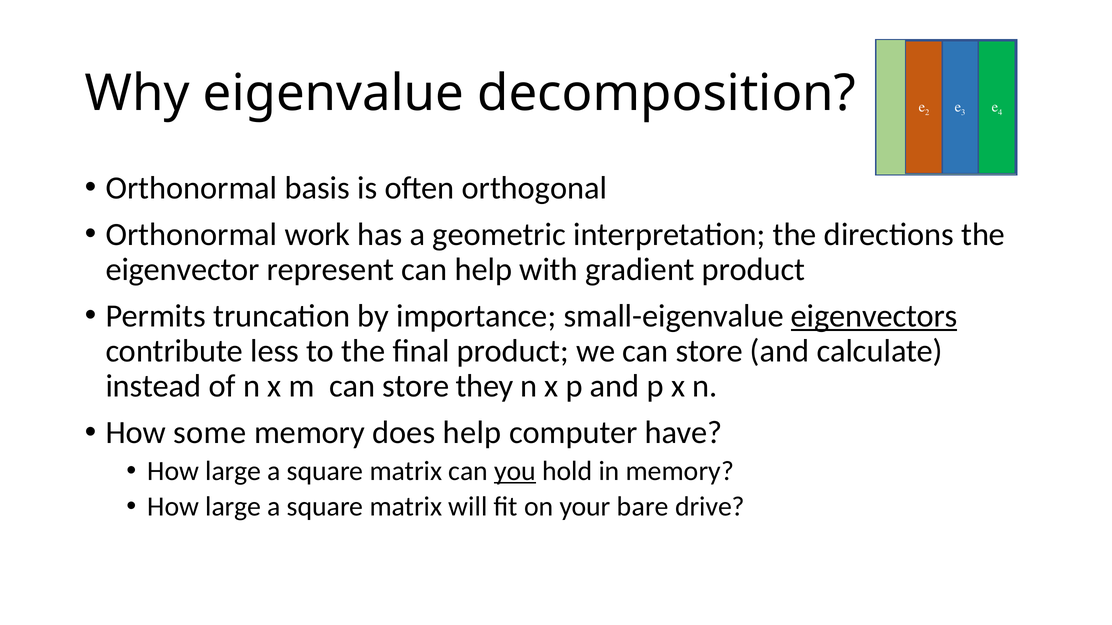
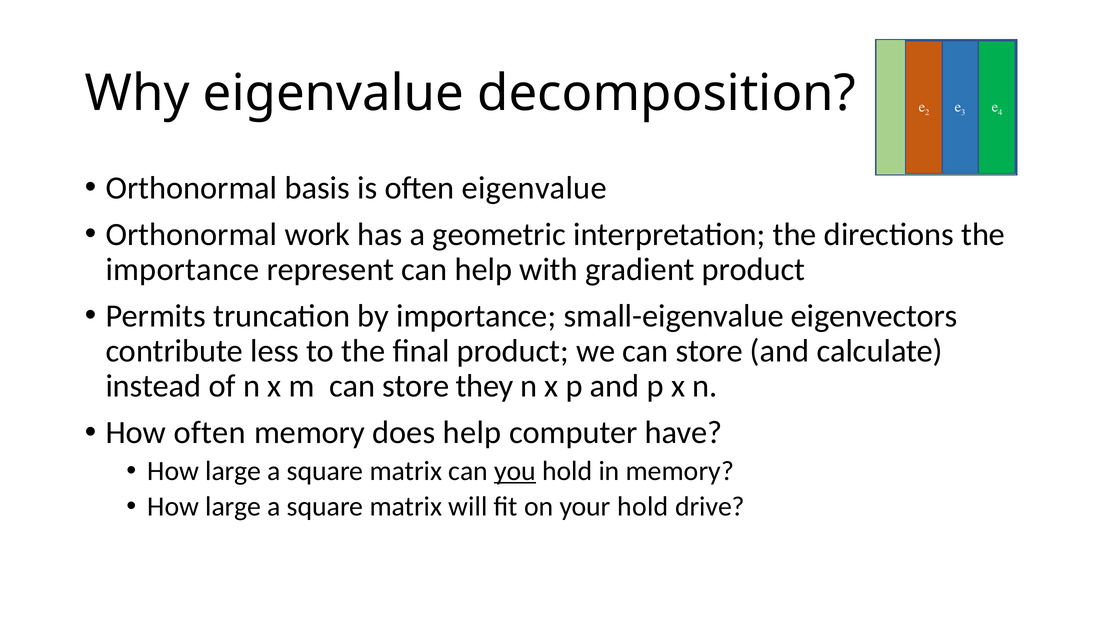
often orthogonal: orthogonal -> eigenvalue (534, 188)
eigenvector: eigenvector -> importance (182, 270)
eigenvectors underline: present -> none (874, 316)
How some: some -> often (210, 433)
your bare: bare -> hold (643, 507)
